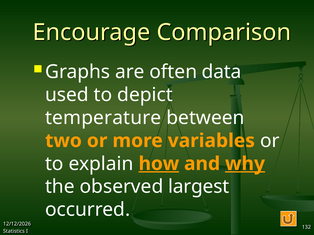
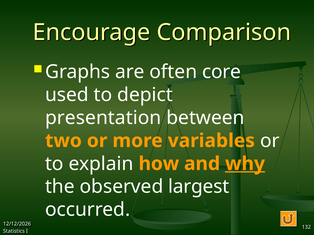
data: data -> core (222, 72)
temperature: temperature -> presentation (103, 118)
how underline: present -> none (159, 164)
